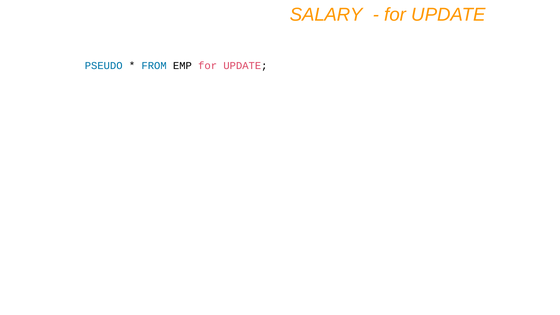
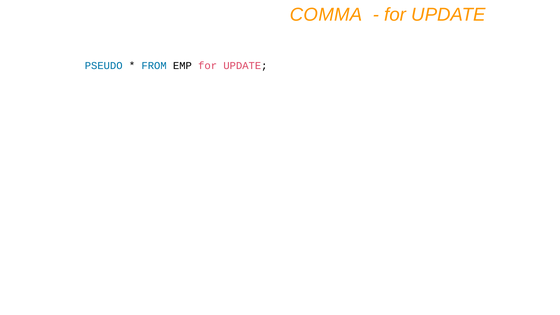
SALARY: SALARY -> COMMA (326, 15)
